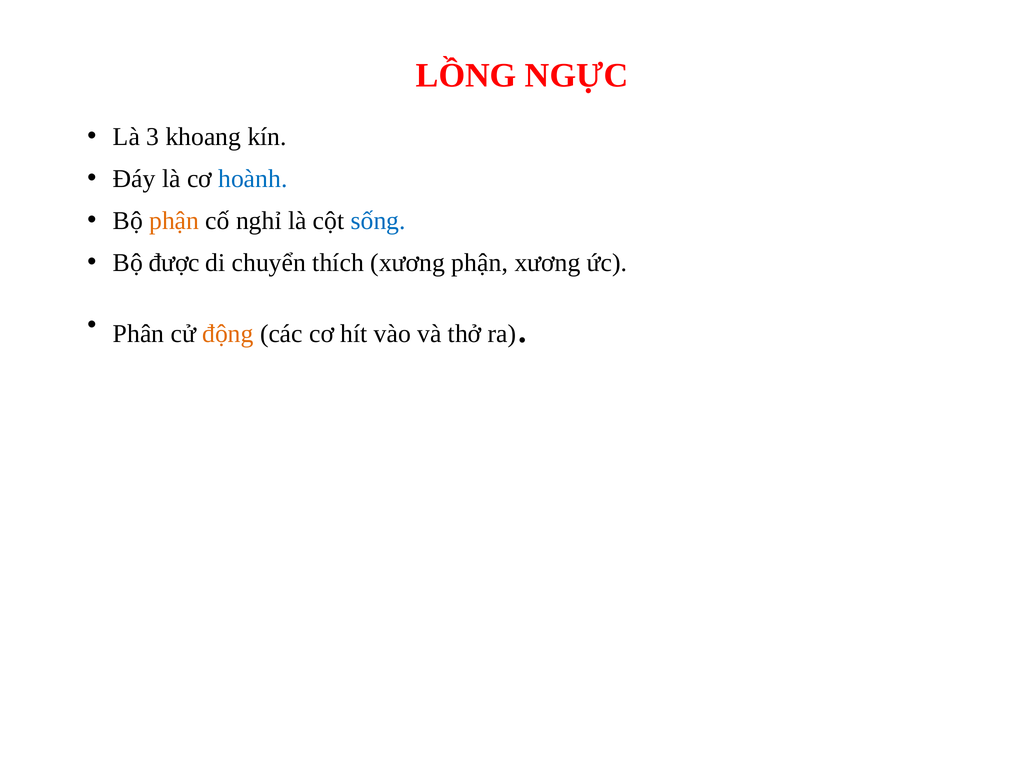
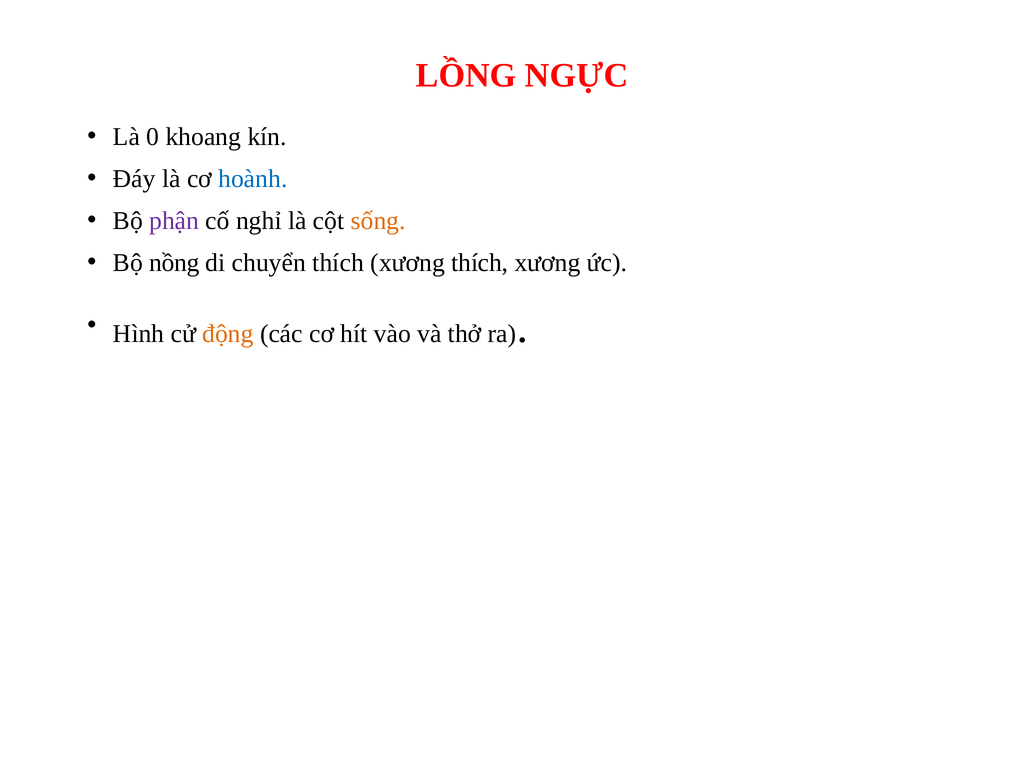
3: 3 -> 0 (153, 137)
phận colour: orange -> purple (174, 221)
sống colour: blue -> orange (378, 221)
được: được -> nồng (174, 263)
xương phận: phận -> thích (480, 263)
Phân: Phân -> Hình (139, 334)
